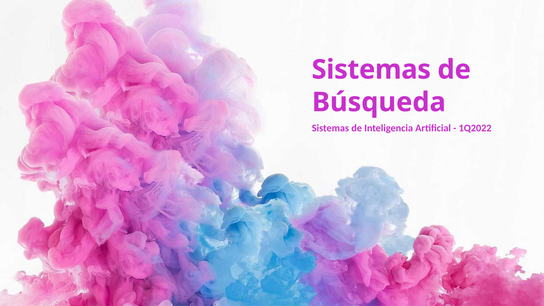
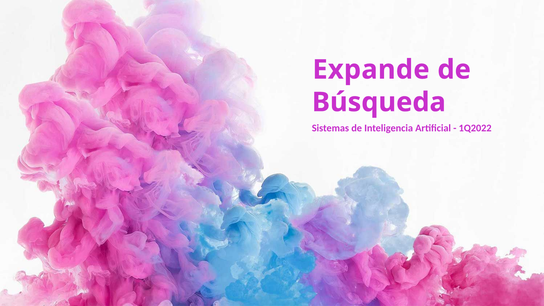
Sistemas: Sistemas -> Expande (371, 70)
